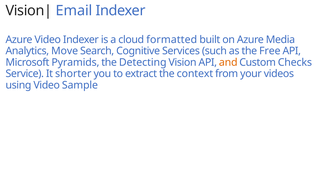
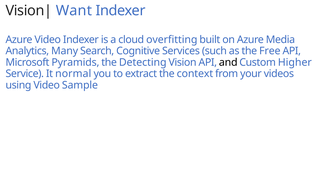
Email: Email -> Want (74, 11)
formatted: formatted -> overfitting (172, 40)
Move: Move -> Many (65, 51)
and colour: orange -> black (228, 62)
Checks: Checks -> Higher (295, 62)
shorter: shorter -> normal (73, 74)
